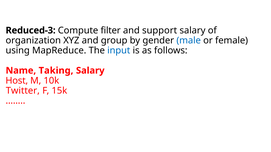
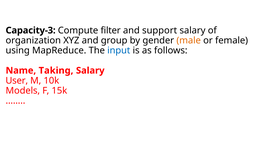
Reduced-3: Reduced-3 -> Capacity-3 (31, 30)
male colour: blue -> orange (189, 41)
Host: Host -> User (17, 81)
Twitter: Twitter -> Models (23, 91)
